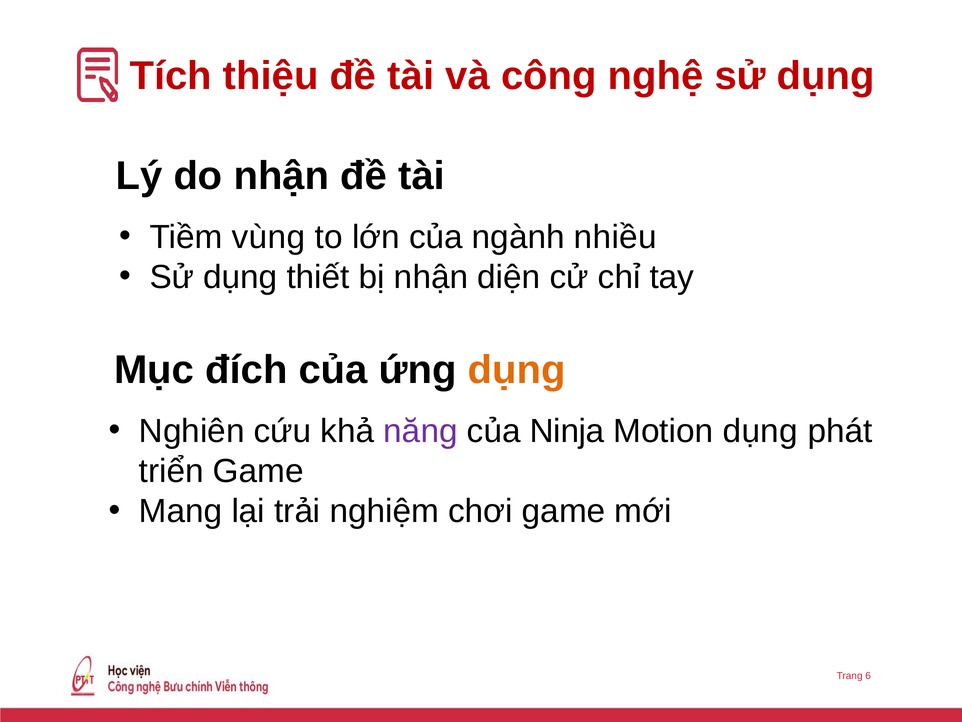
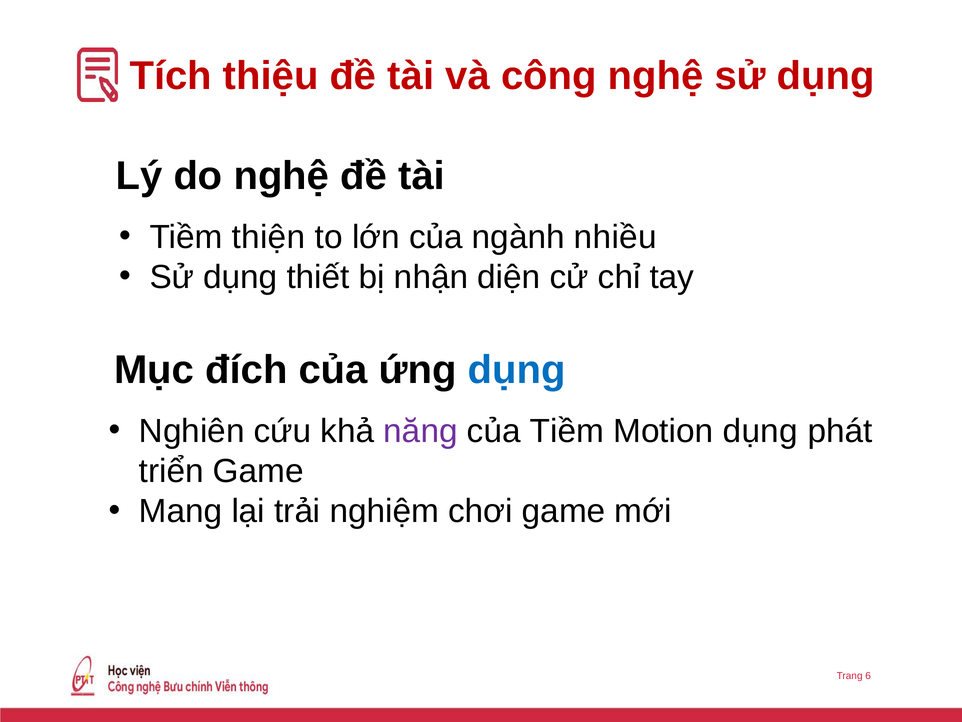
do nhận: nhận -> nghệ (281, 176)
vùng: vùng -> thiện (268, 237)
dụng colour: orange -> blue (517, 370)
của Ninja: Ninja -> Tiềm (567, 431)
